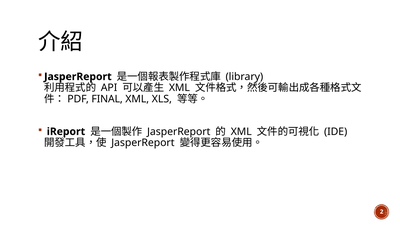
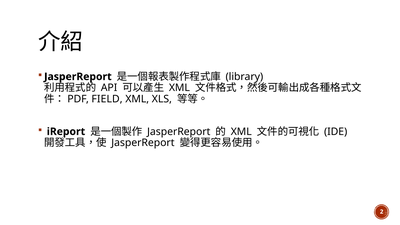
FINAL: FINAL -> FIELD (107, 99)
